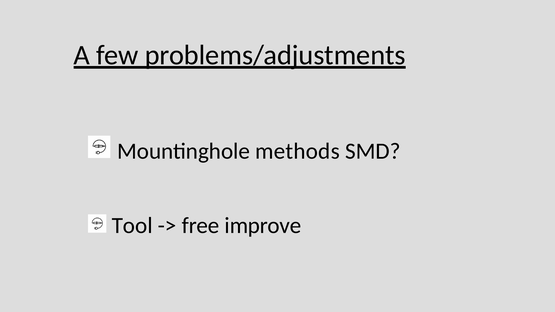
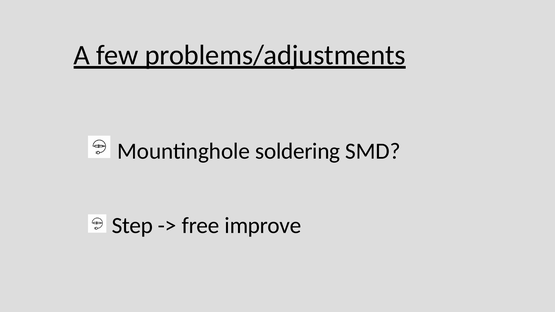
methods: methods -> soldering (298, 151)
Tool: Tool -> Step (132, 226)
